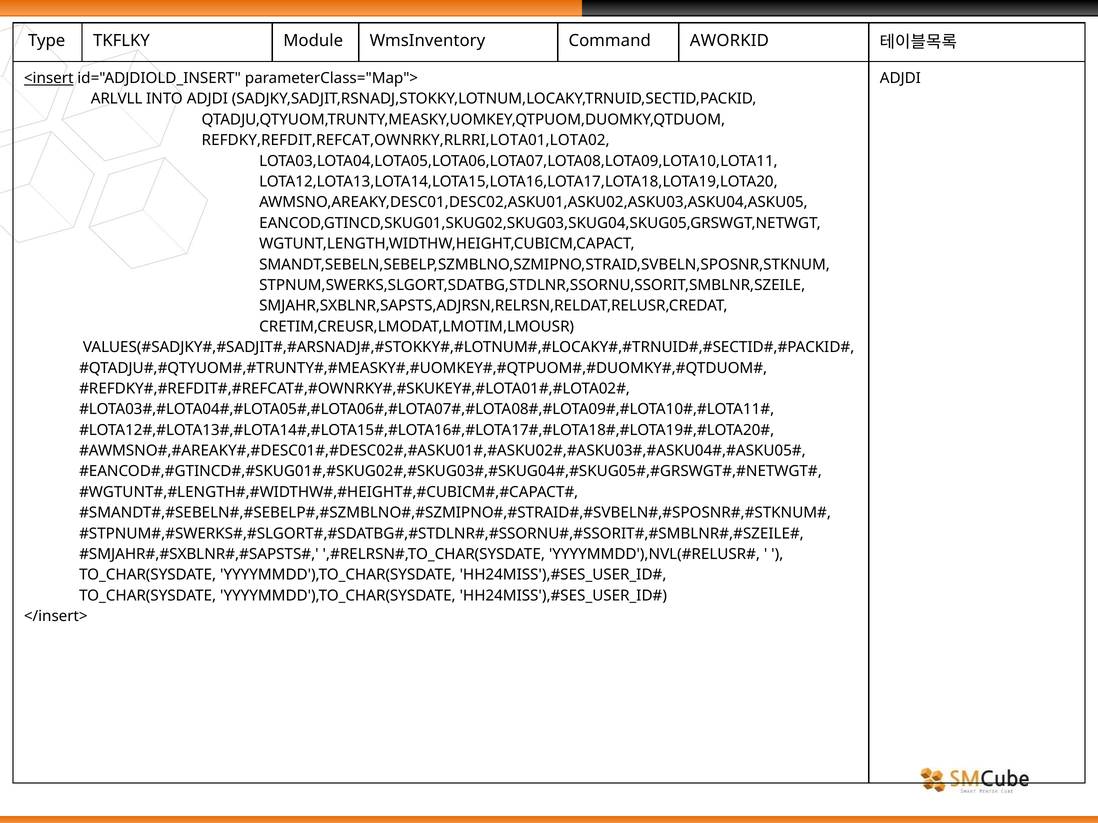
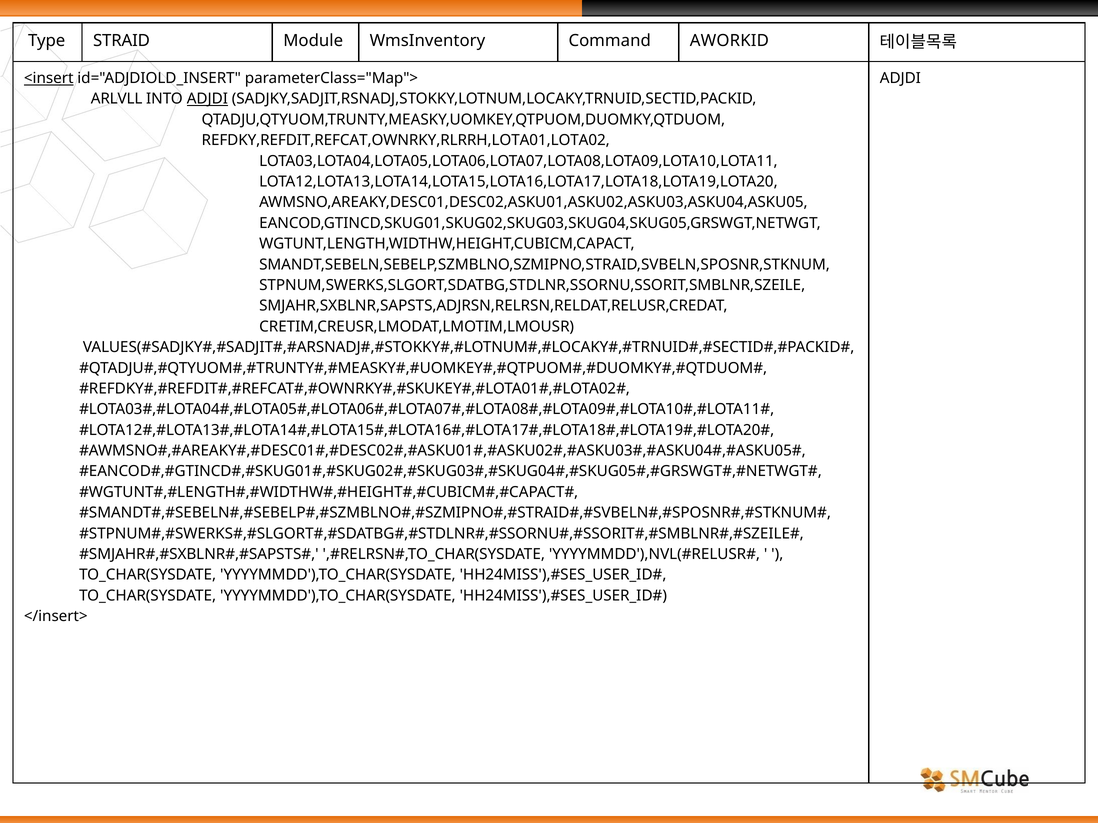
TKFLKY: TKFLKY -> STRAID (121, 41)
ADJDI underline: none -> present (207, 99)
REFDKY,REFDIT,REFCAT,OWNRKY,RLRRI,LOTA01,LOTA02: REFDKY,REFDIT,REFCAT,OWNRKY,RLRRI,LOTA01,LOTA02 -> REFDKY,REFDIT,REFCAT,OWNRKY,RLRRH,LOTA01,LOTA02 (406, 140)
